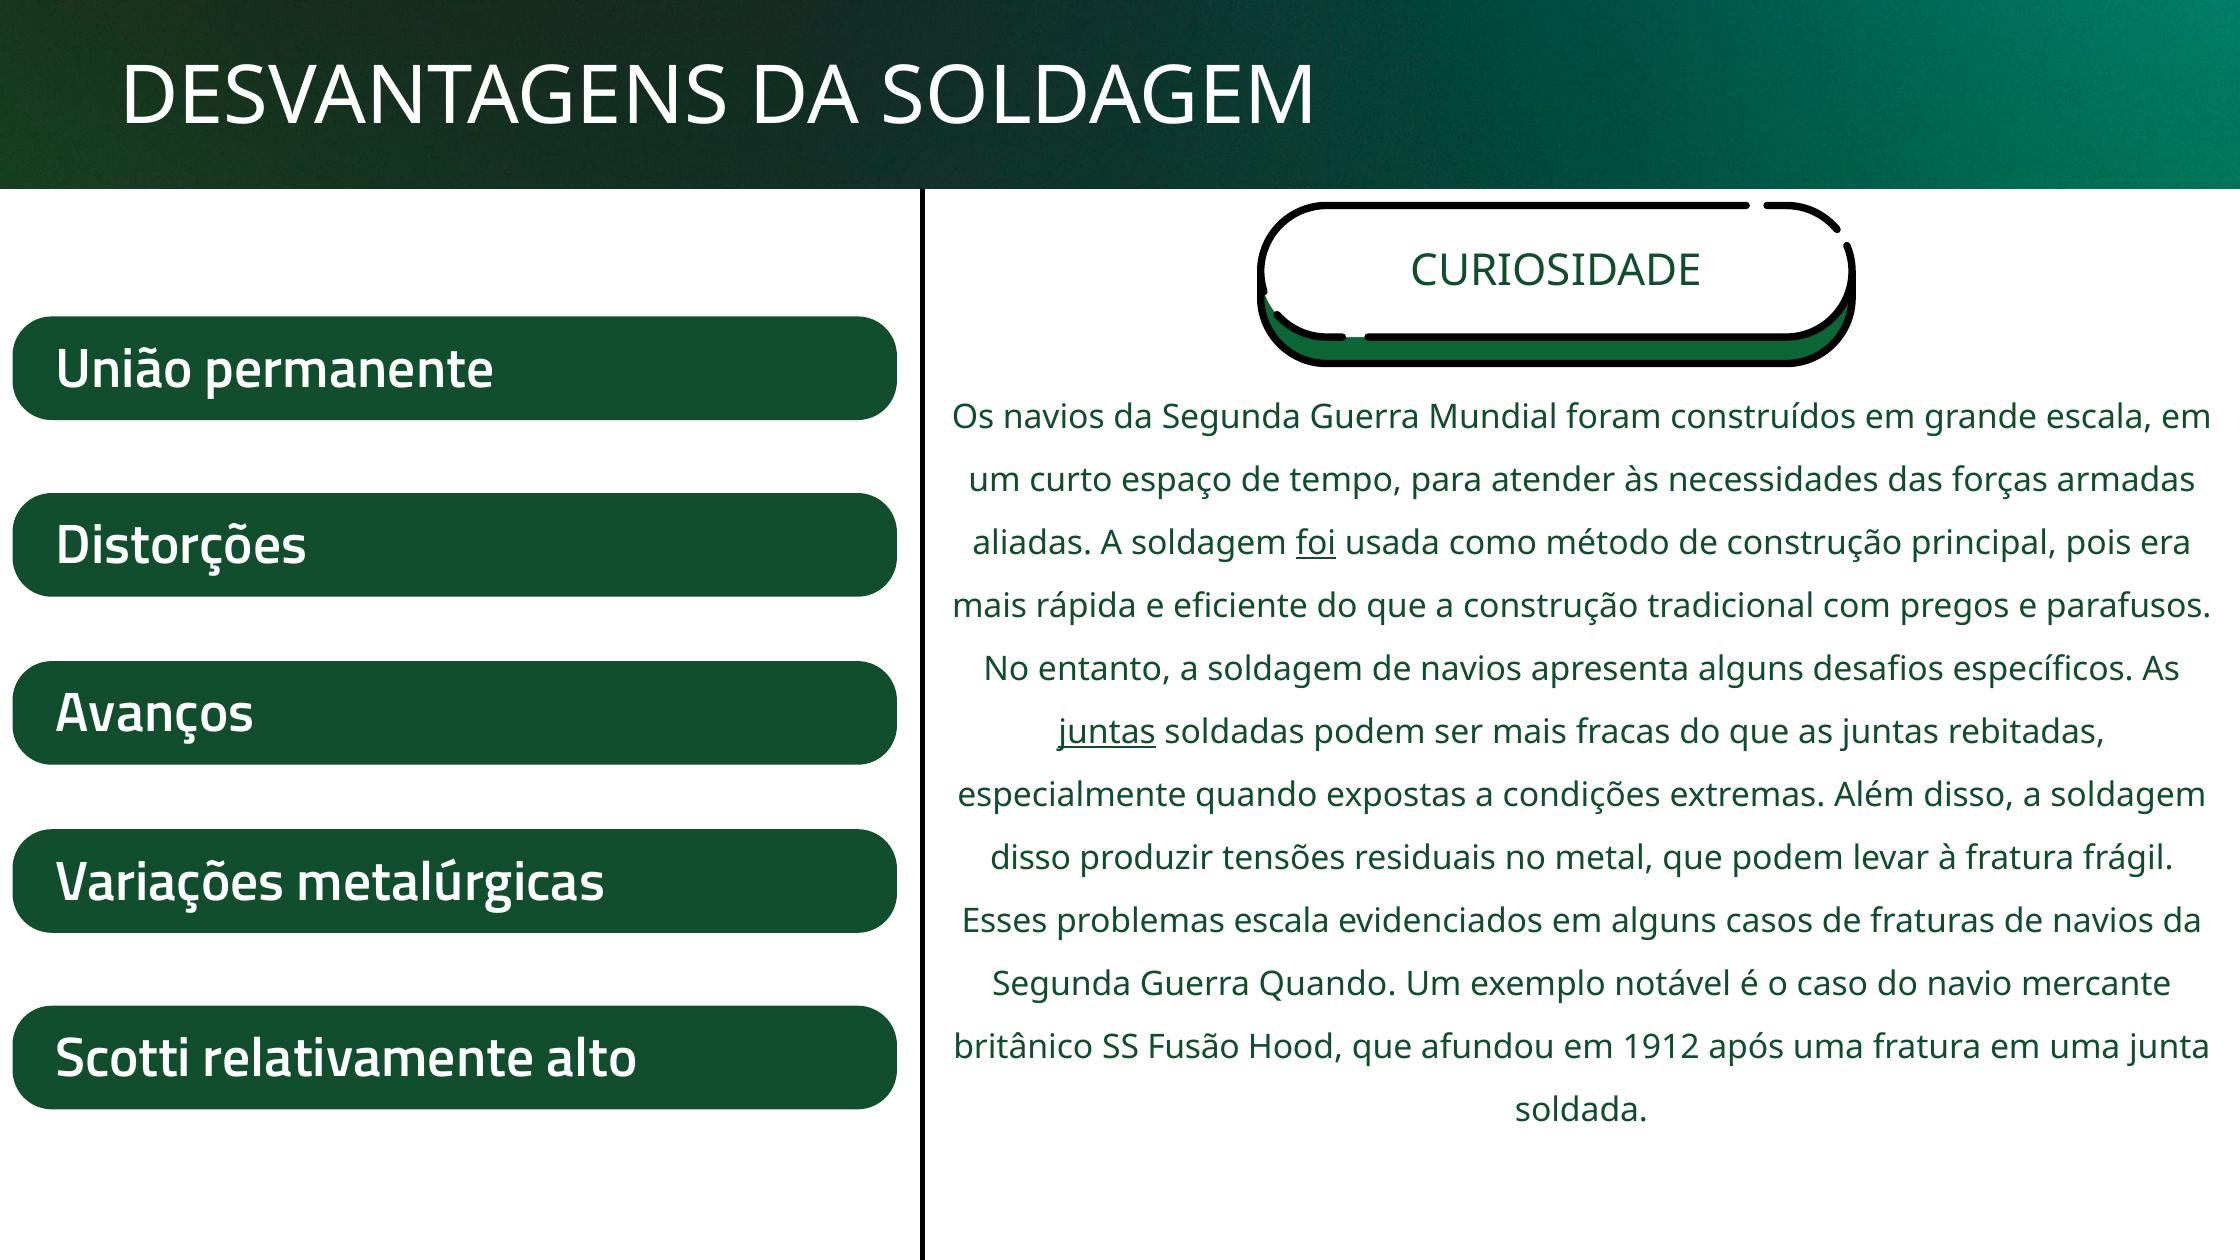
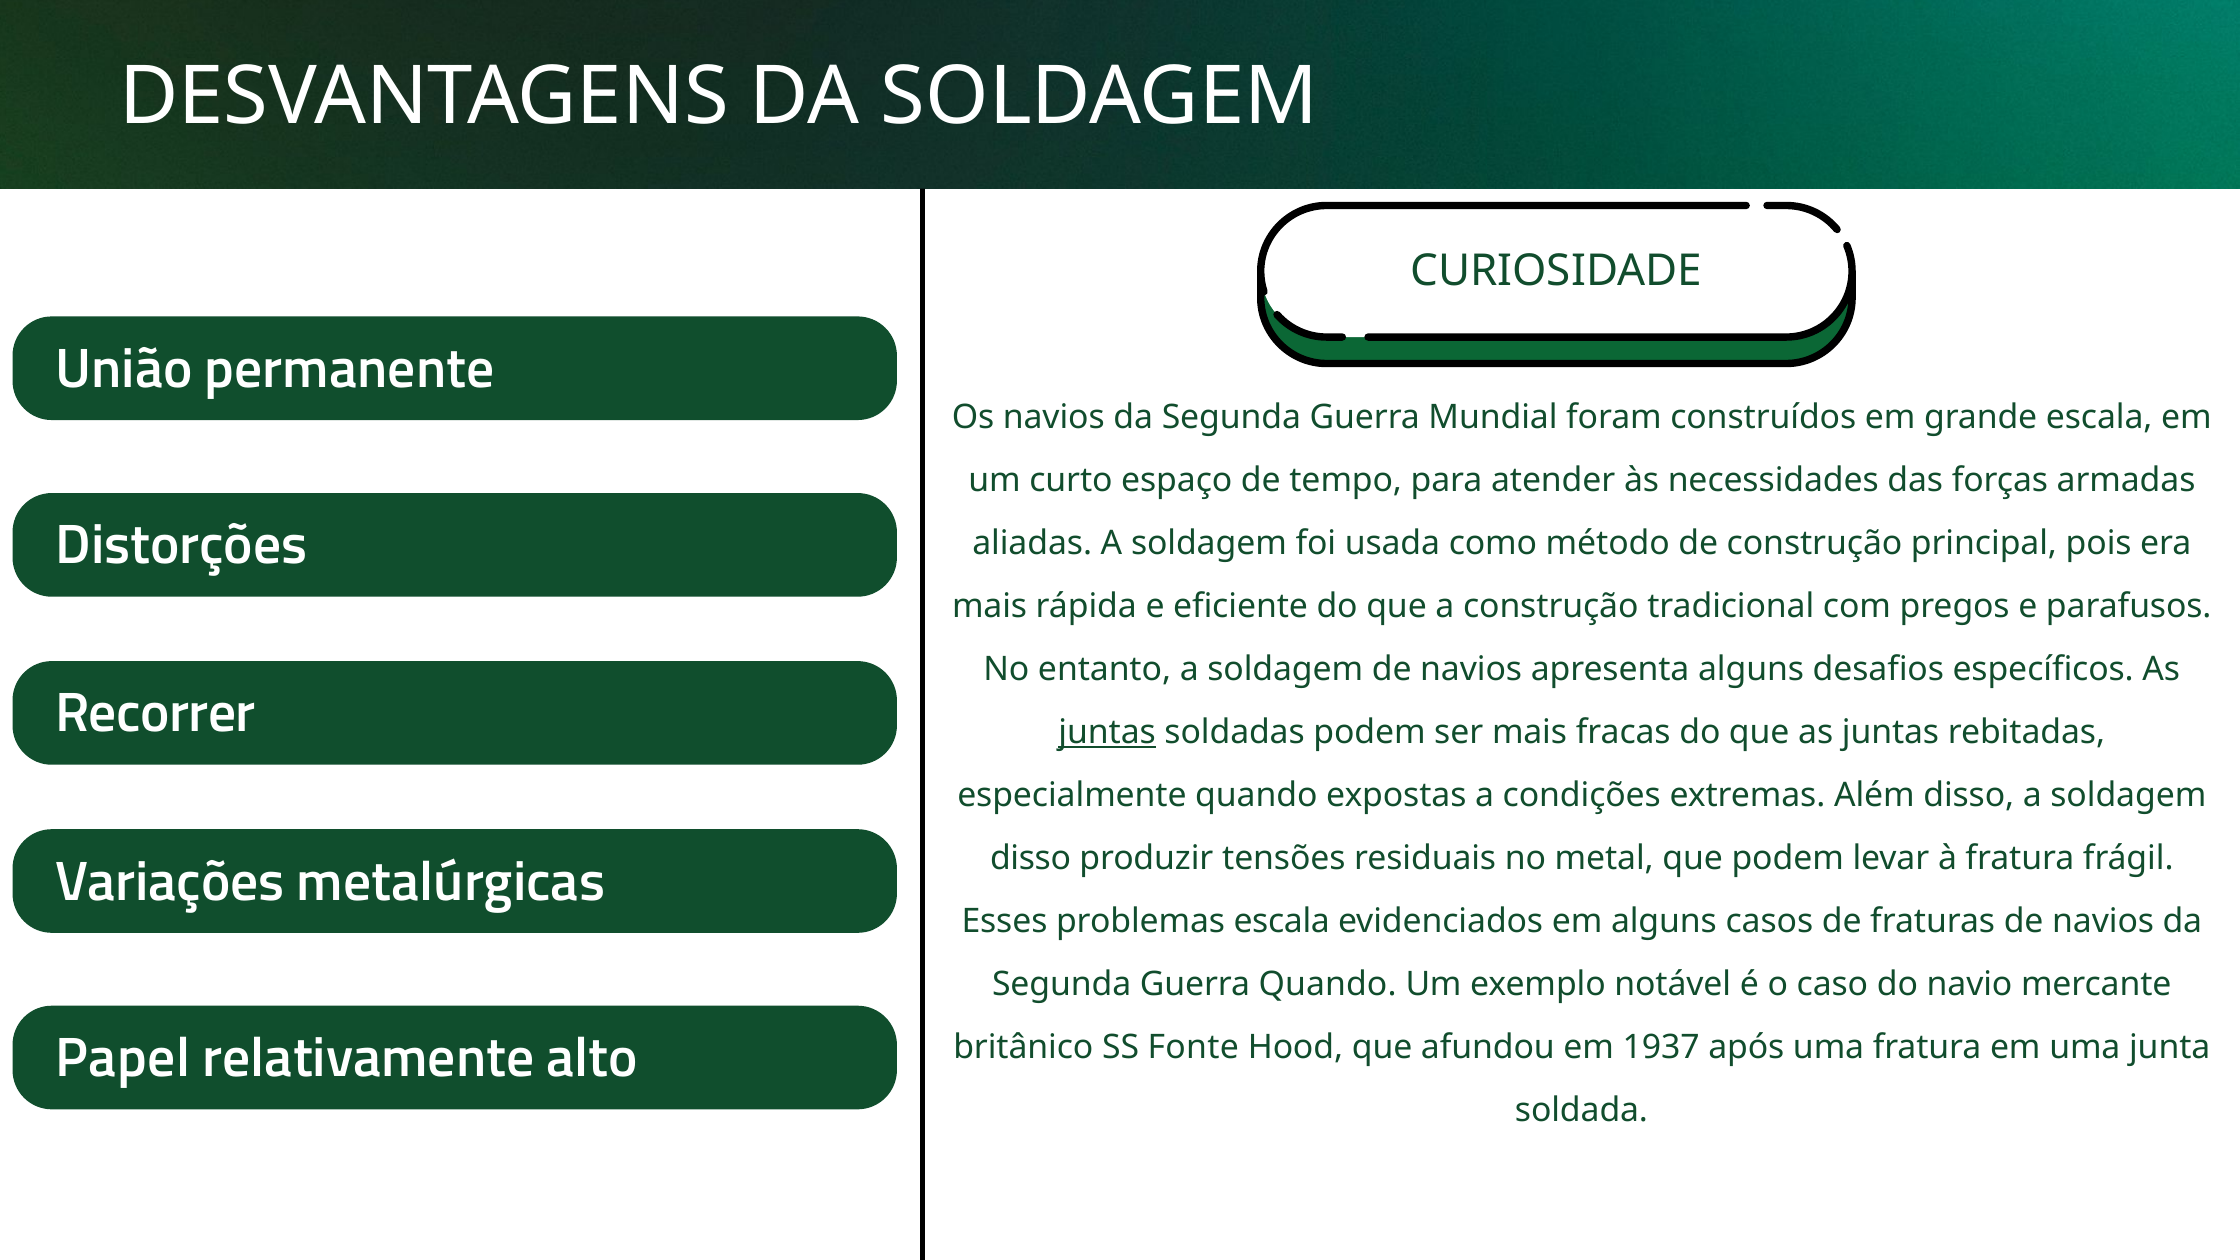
foi underline: present -> none (1316, 543)
Avanços: Avanços -> Recorrer (155, 713)
Fusão: Fusão -> Fonte (1193, 1047)
1912: 1912 -> 1937 (1661, 1047)
Scotti: Scotti -> Papel (123, 1058)
